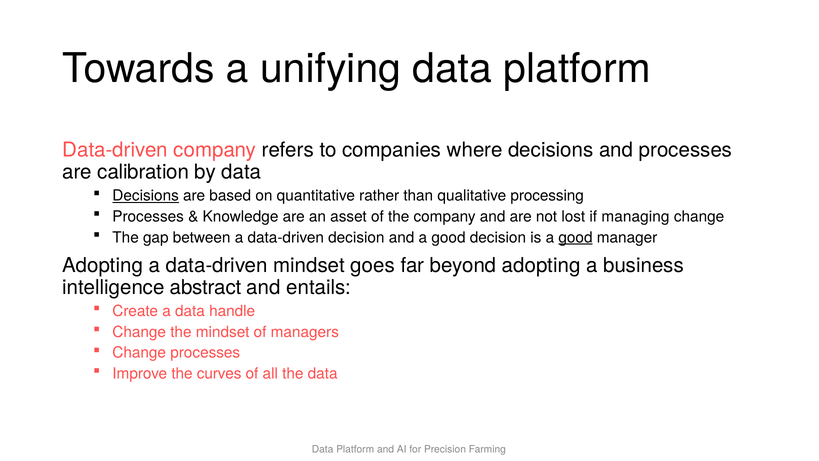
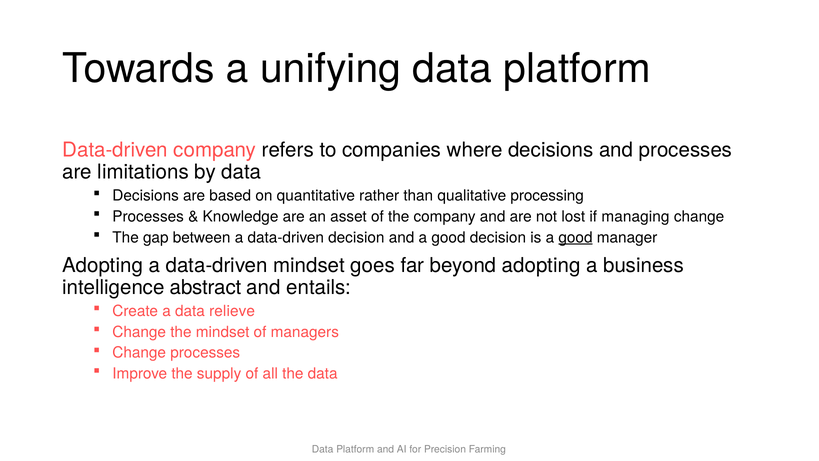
calibration: calibration -> limitations (143, 172)
Decisions underline: present -> none (146, 196)
handle: handle -> relieve (232, 311)
curves: curves -> supply (219, 373)
